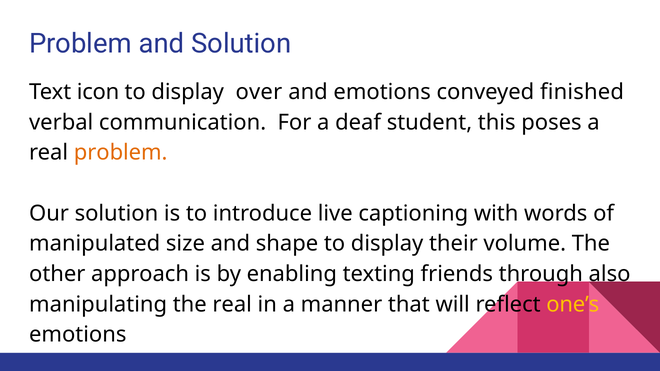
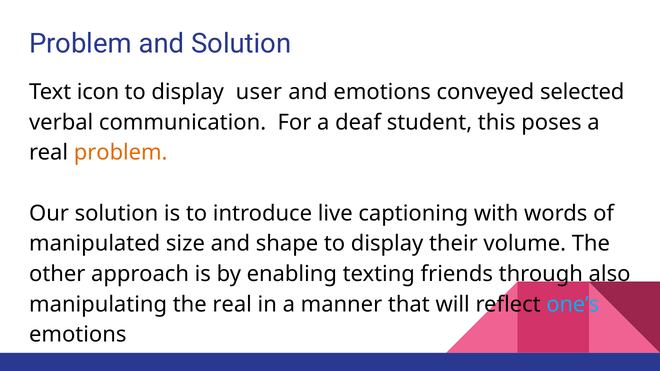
over: over -> user (259, 92)
finished: finished -> selected (582, 92)
one’s colour: yellow -> light blue (573, 305)
